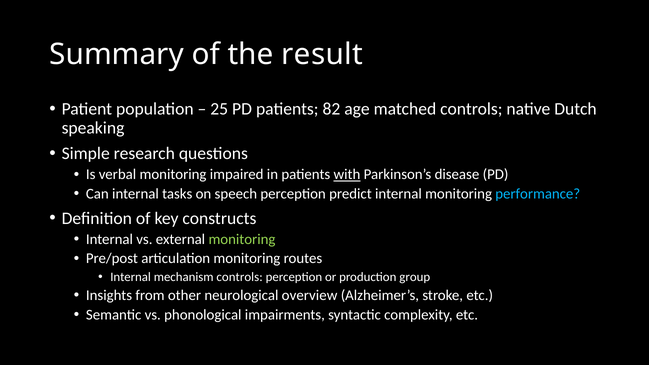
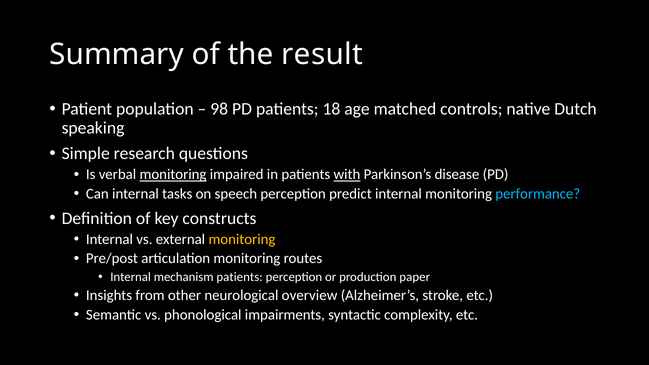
25: 25 -> 98 (219, 109)
82: 82 -> 18 (331, 109)
monitoring underline: none -> present (173, 175)
monitoring colour: light green -> yellow (242, 239)
mechanism controls: controls -> patients (240, 277)
group: group -> paper (415, 277)
